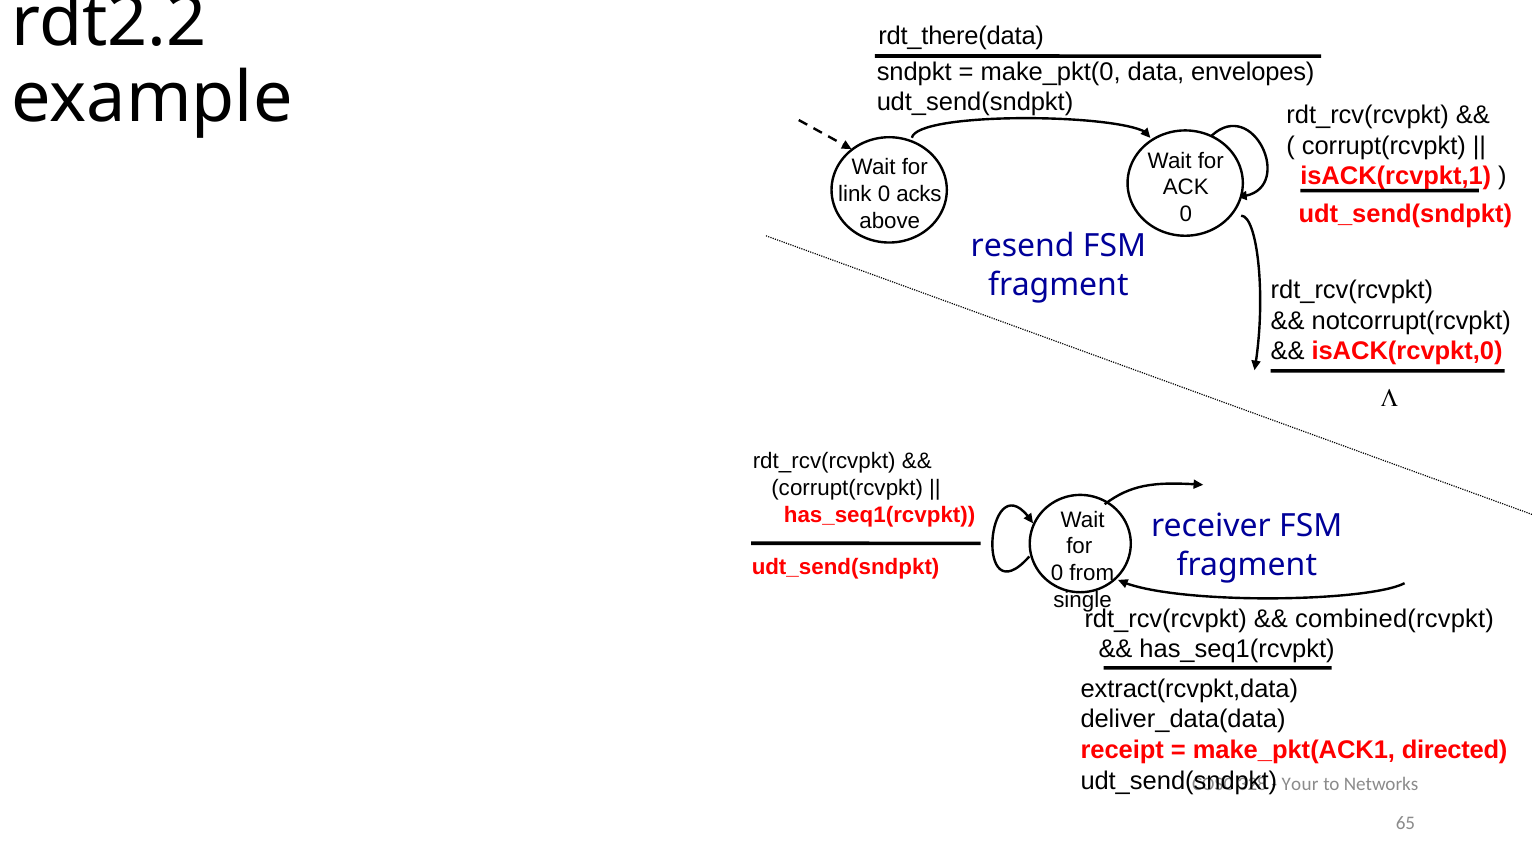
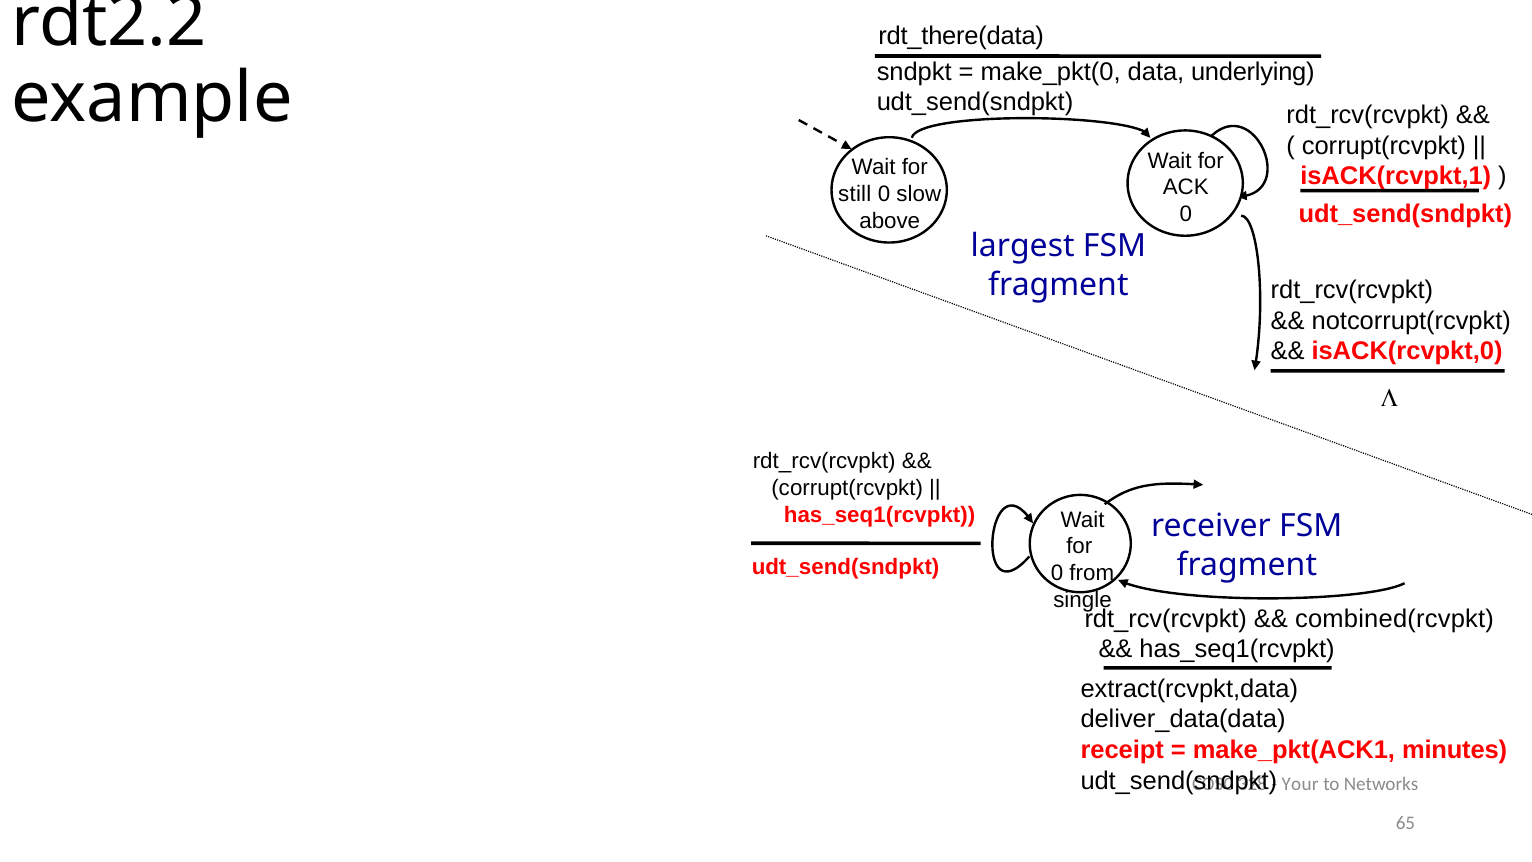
envelopes: envelopes -> underlying (1253, 72)
link: link -> still (855, 194)
acks: acks -> slow (919, 194)
resend: resend -> largest (1023, 246)
directed: directed -> minutes (1455, 750)
